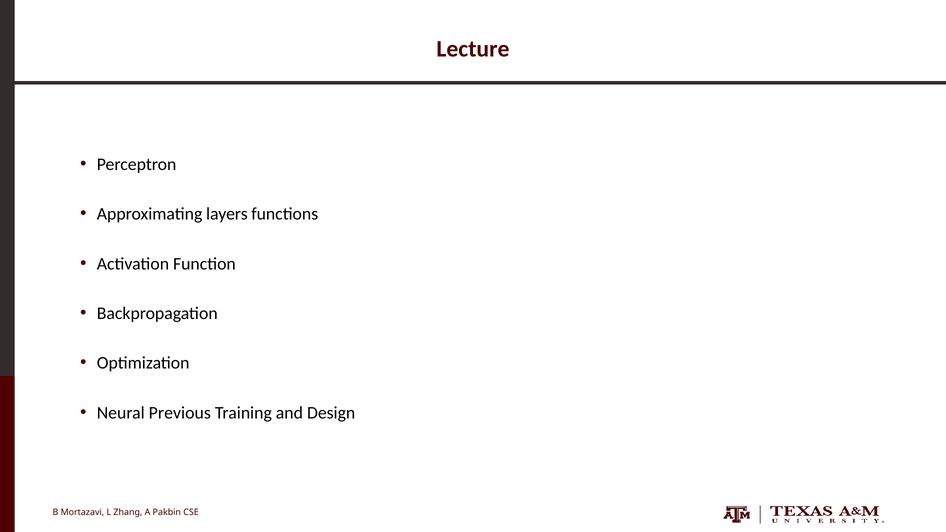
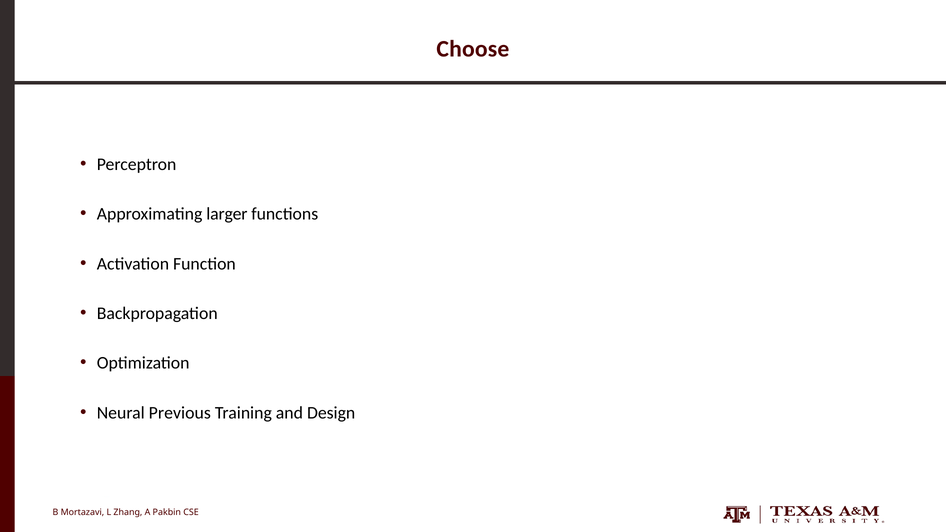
Lecture: Lecture -> Choose (473, 49)
layers: layers -> larger (227, 214)
